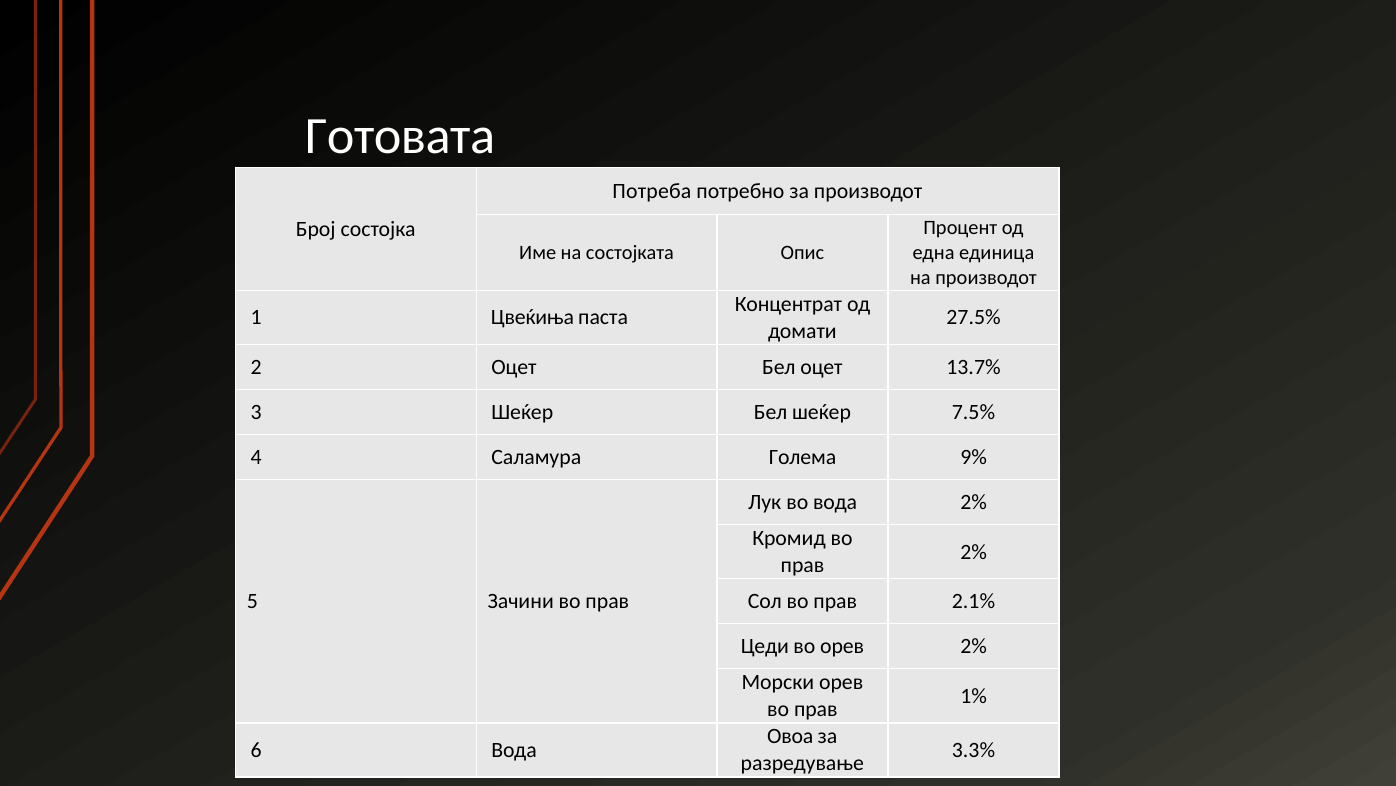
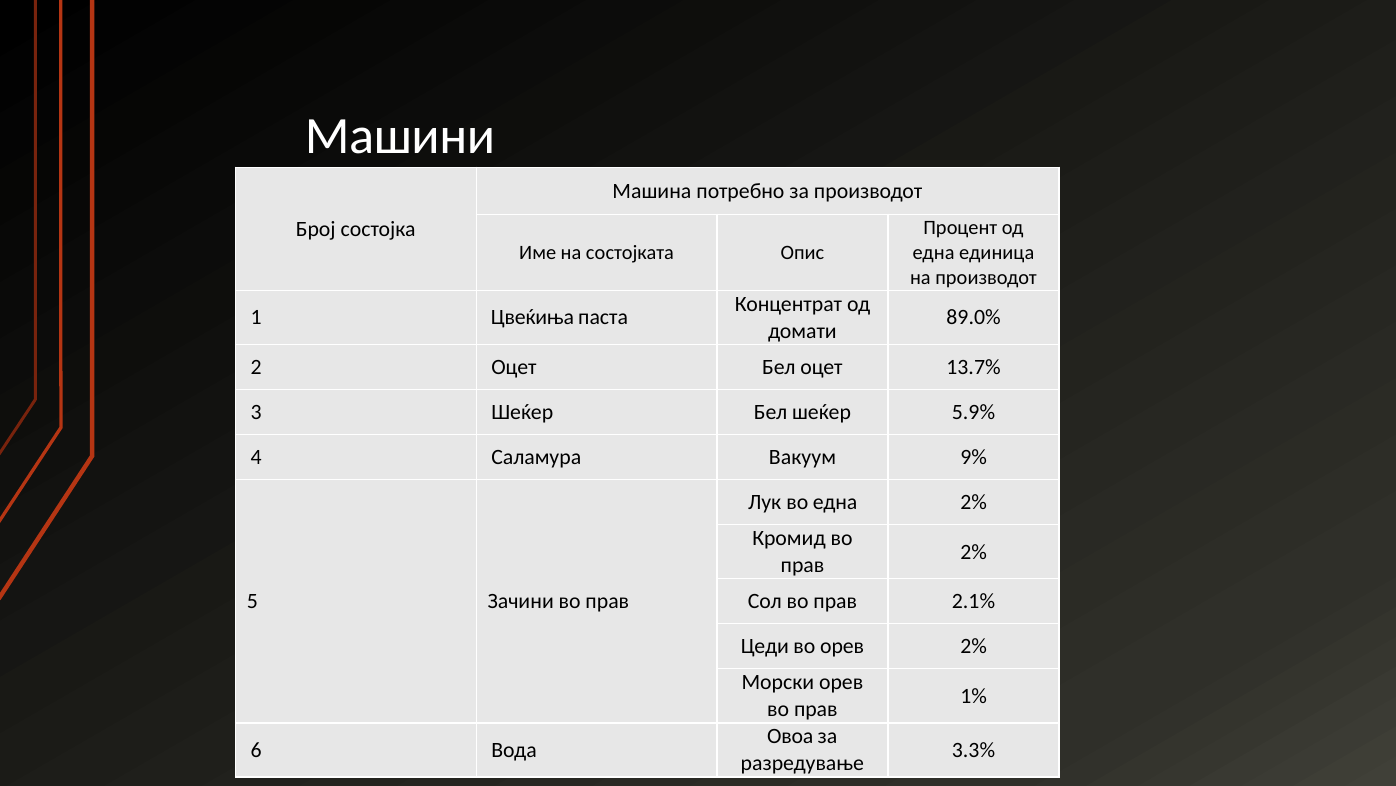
Готовата: Готовата -> Машини (400, 136)
Потреба: Потреба -> Машина (652, 191)
27.5%: 27.5% -> 89.0% (974, 317)
7.5%: 7.5% -> 5.9% (974, 412)
Голема: Голема -> Вакуум (802, 457)
во вода: вода -> една (835, 502)
